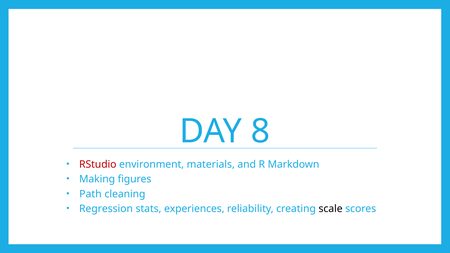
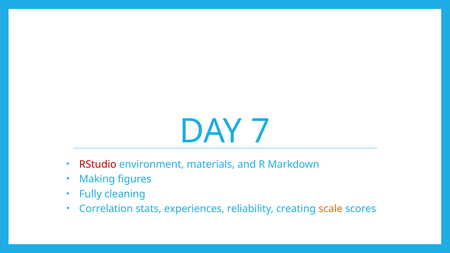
8: 8 -> 7 (260, 132)
Path: Path -> Fully (90, 194)
Regression: Regression -> Correlation (106, 209)
scale colour: black -> orange (331, 209)
